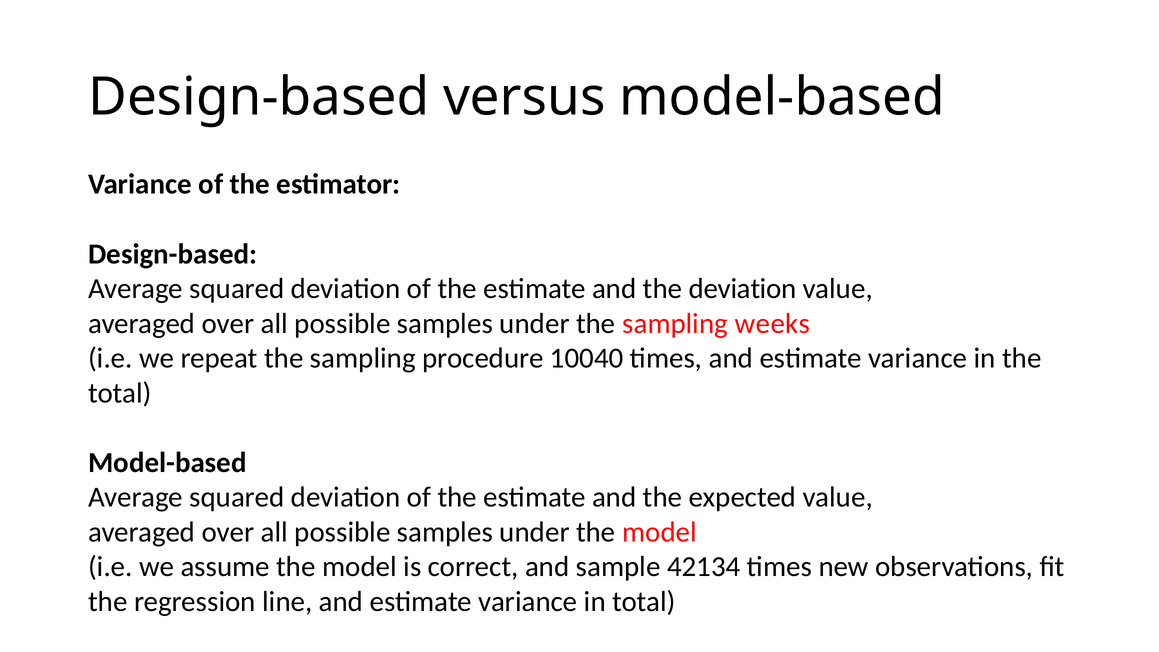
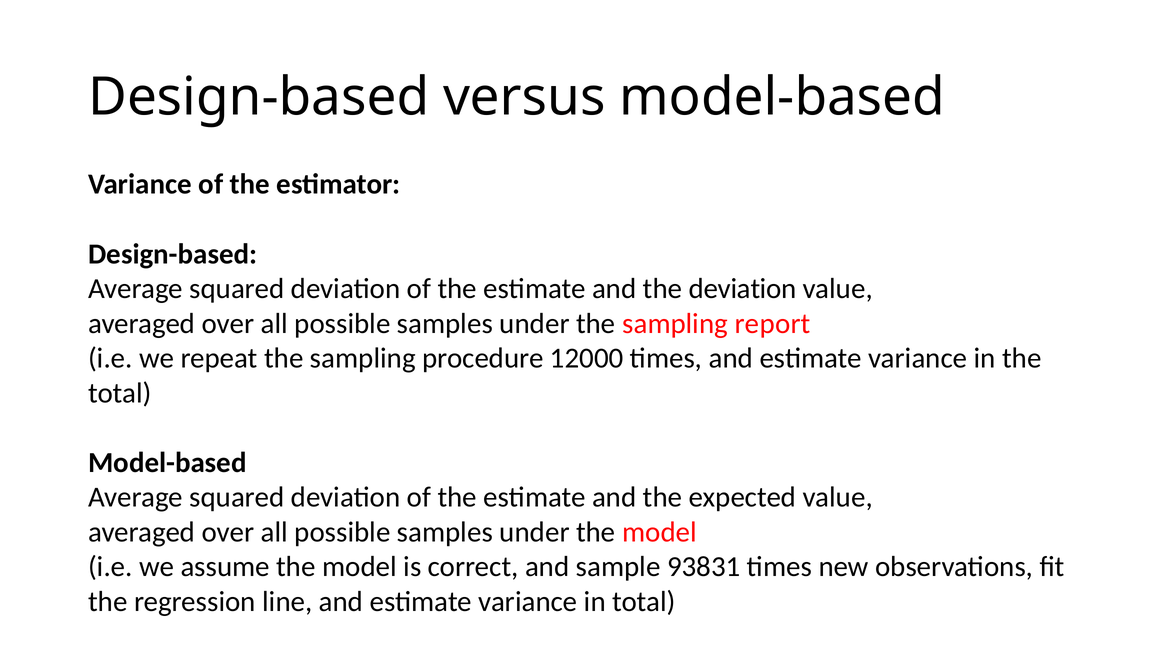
weeks: weeks -> report (773, 323)
10040: 10040 -> 12000 (587, 358)
42134: 42134 -> 93831 (704, 567)
